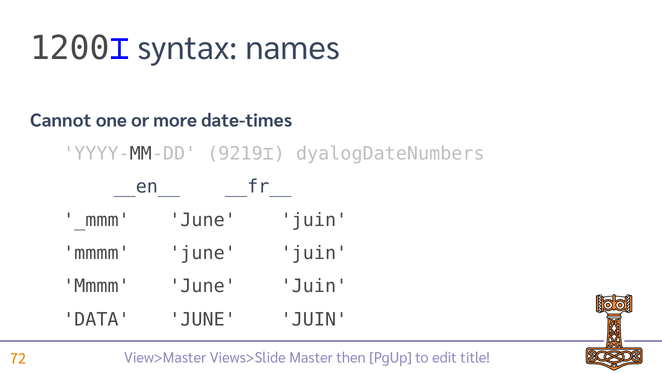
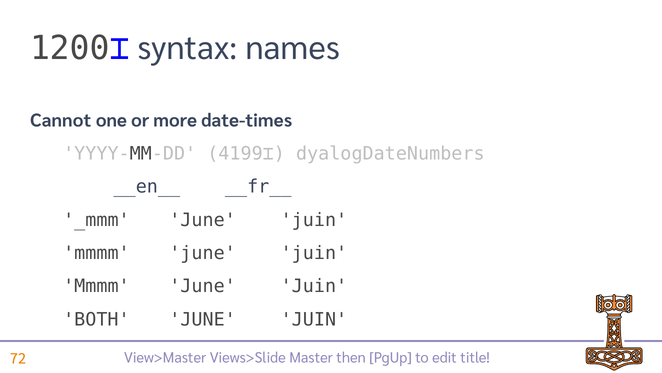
9219⌶: 9219⌶ -> 4199⌶ (246, 153)
DATA: DATA -> BOTH (96, 319)
